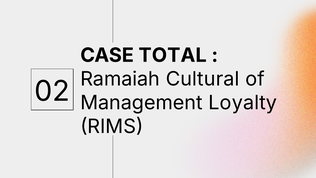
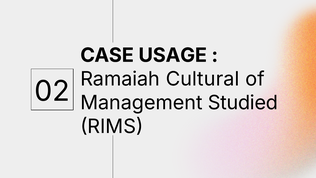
TOTAL: TOTAL -> USAGE (173, 55)
Loyalty: Loyalty -> Studied (243, 103)
